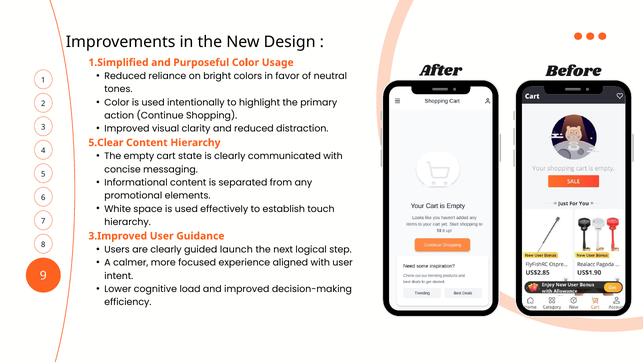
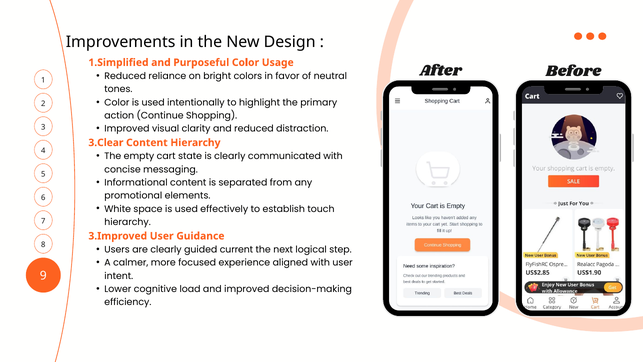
5.Clear: 5.Clear -> 3.Clear (106, 143)
launch: launch -> current (236, 249)
